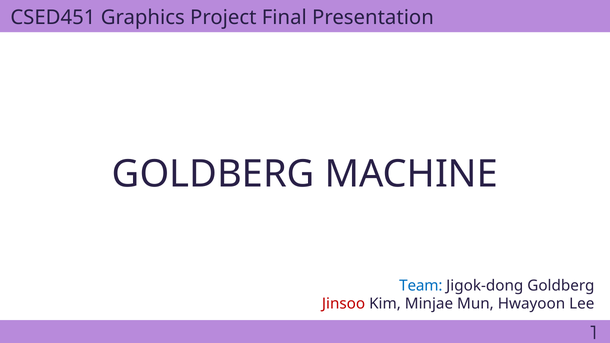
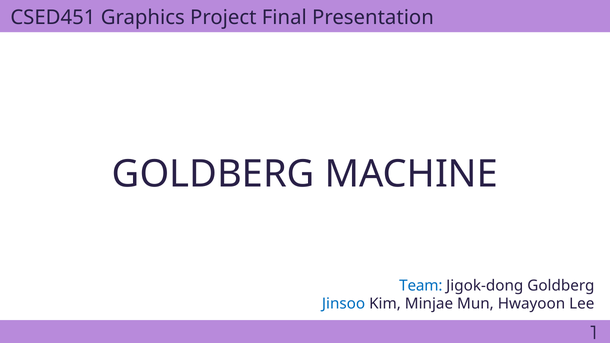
Jinsoo colour: red -> blue (344, 304)
